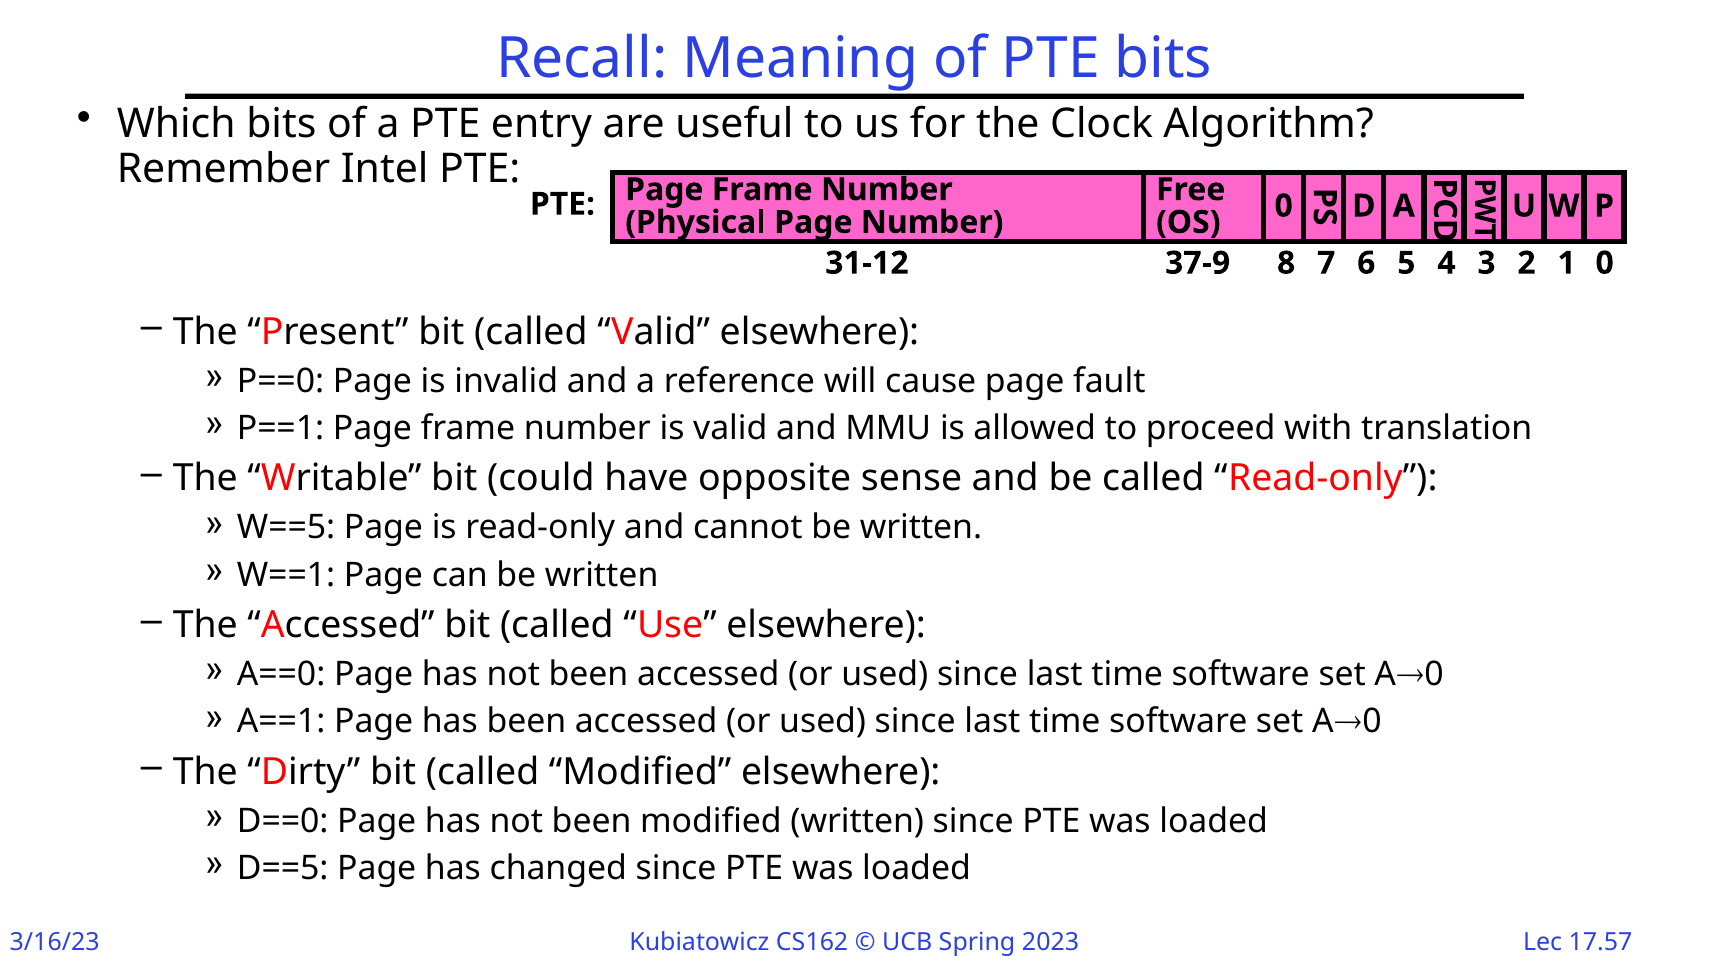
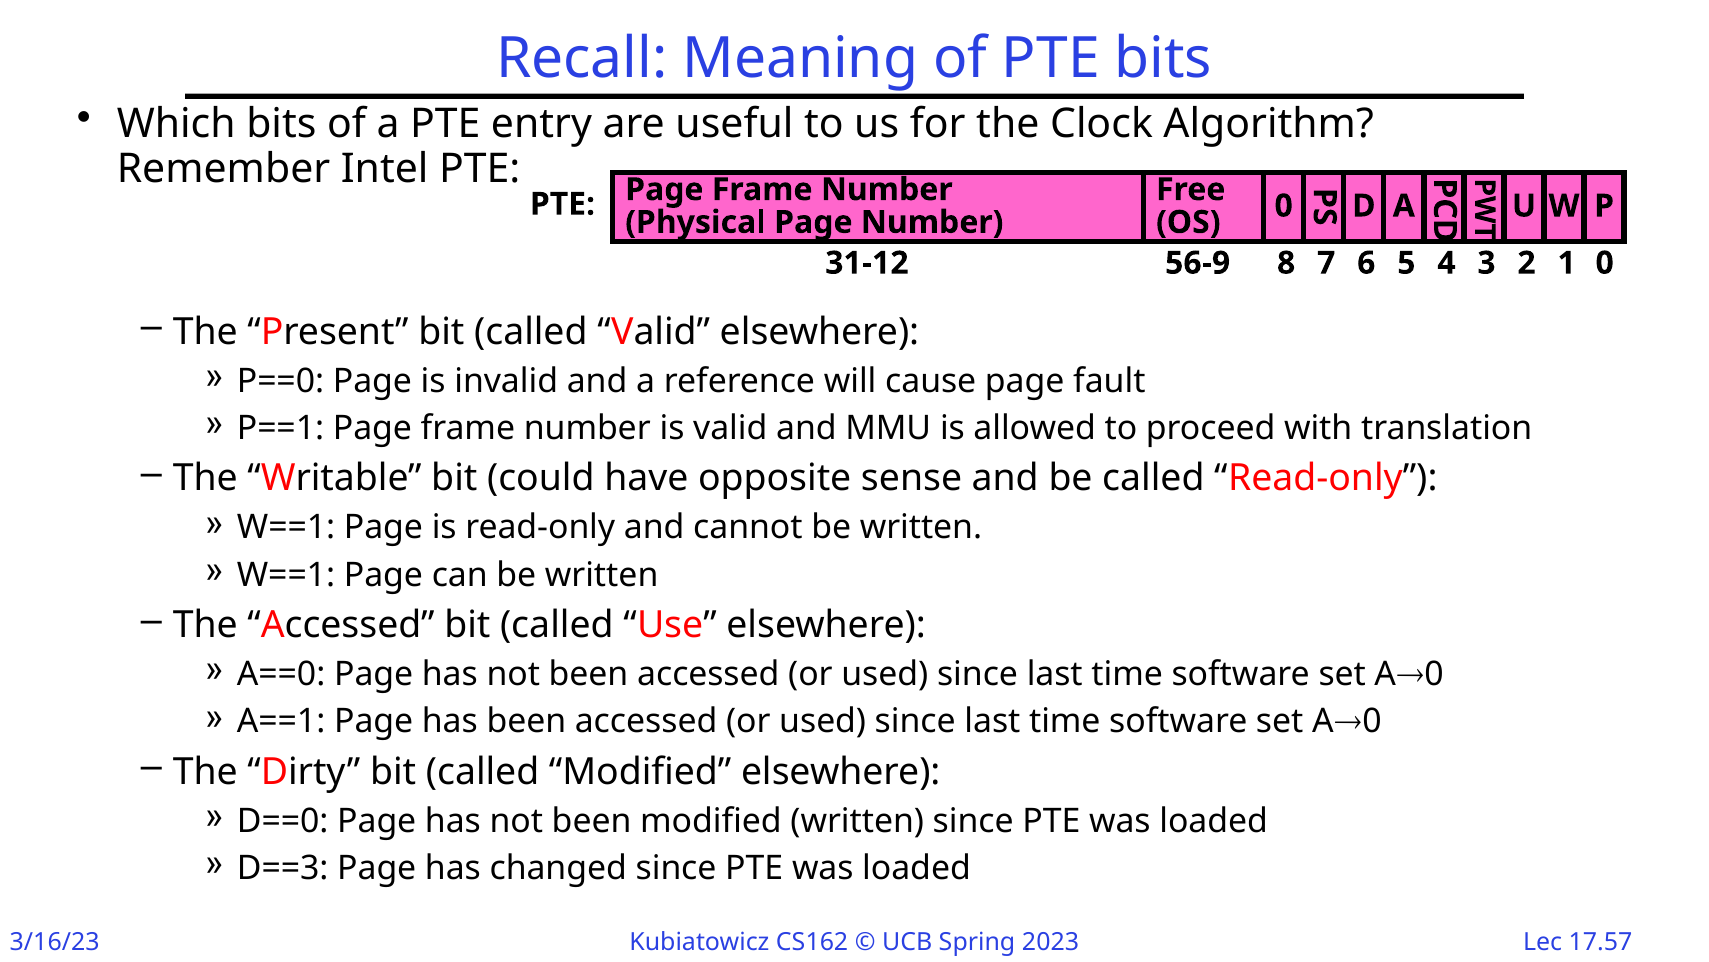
37-9: 37-9 -> 56-9 (1198, 263)
W==5: W==5 -> W==1 (286, 527)
D==5: D==5 -> D==3 (283, 868)
